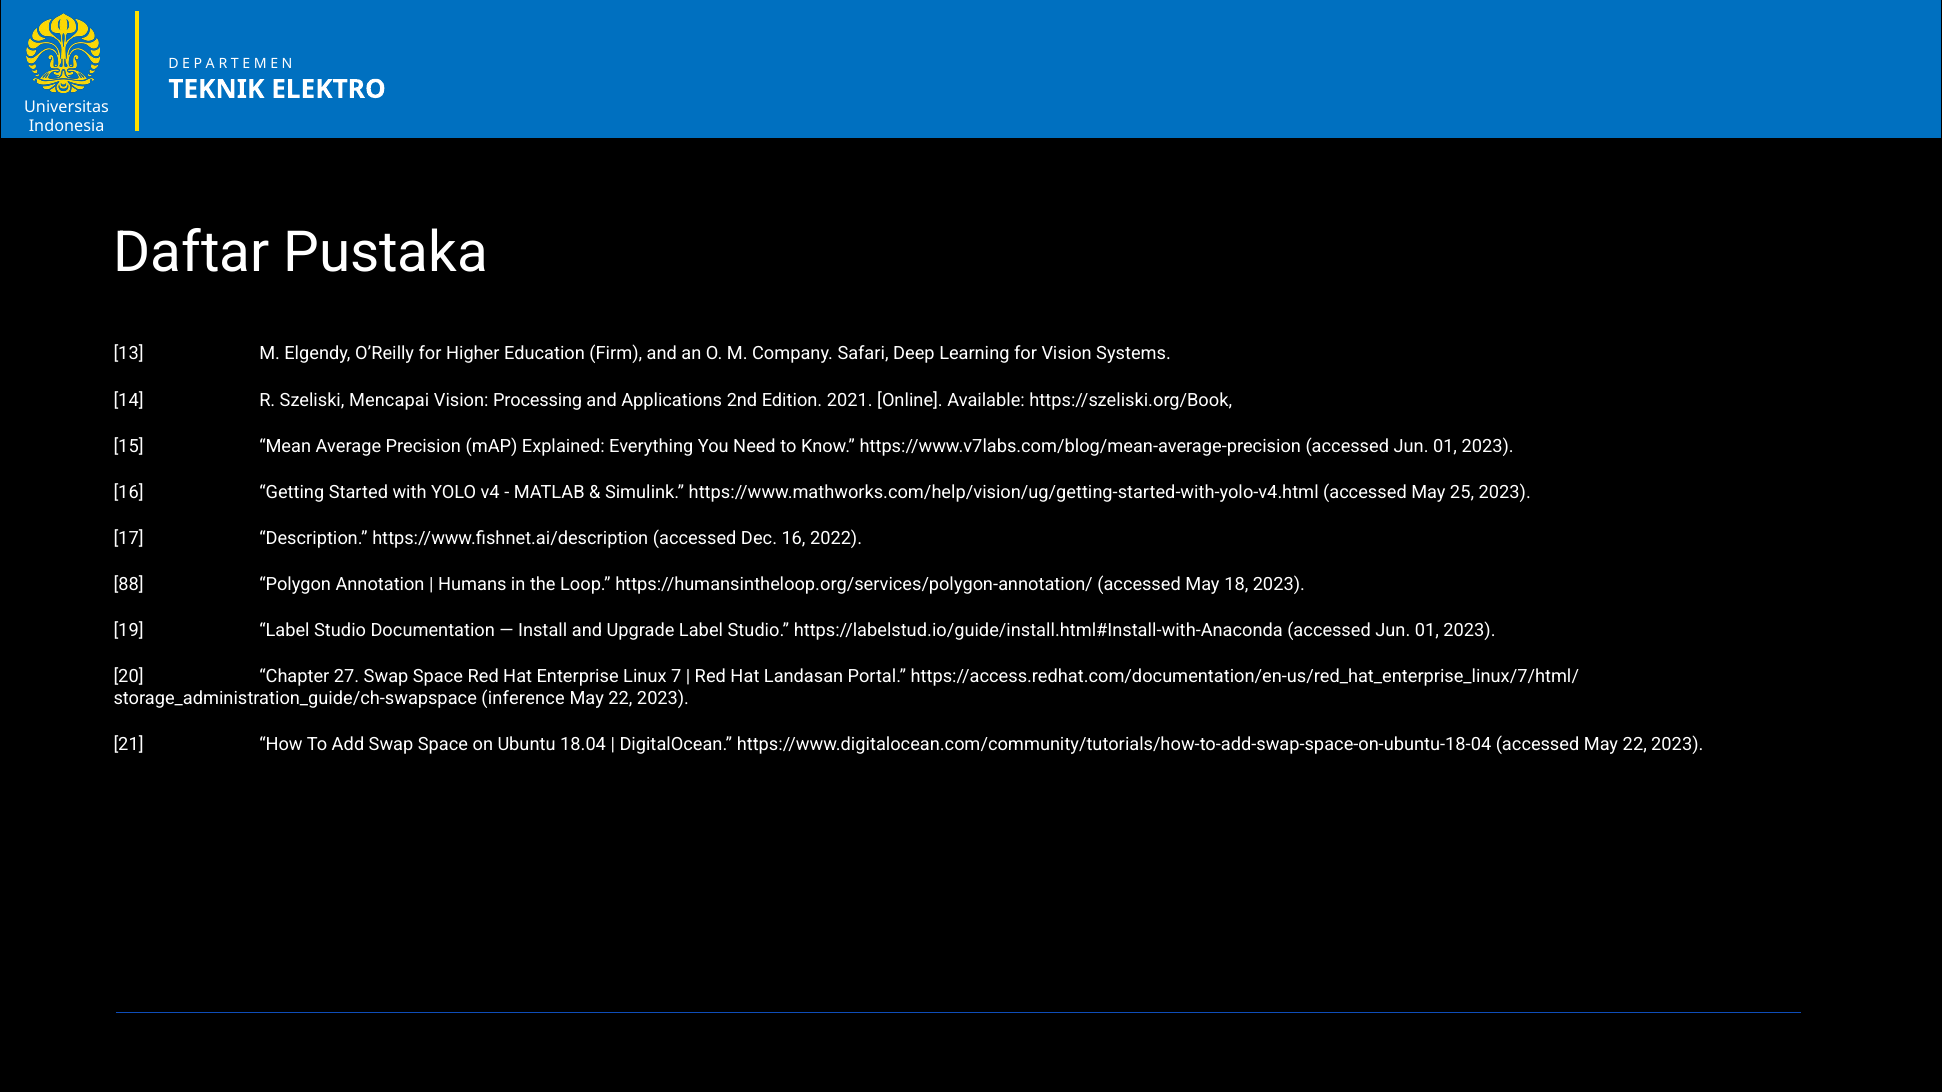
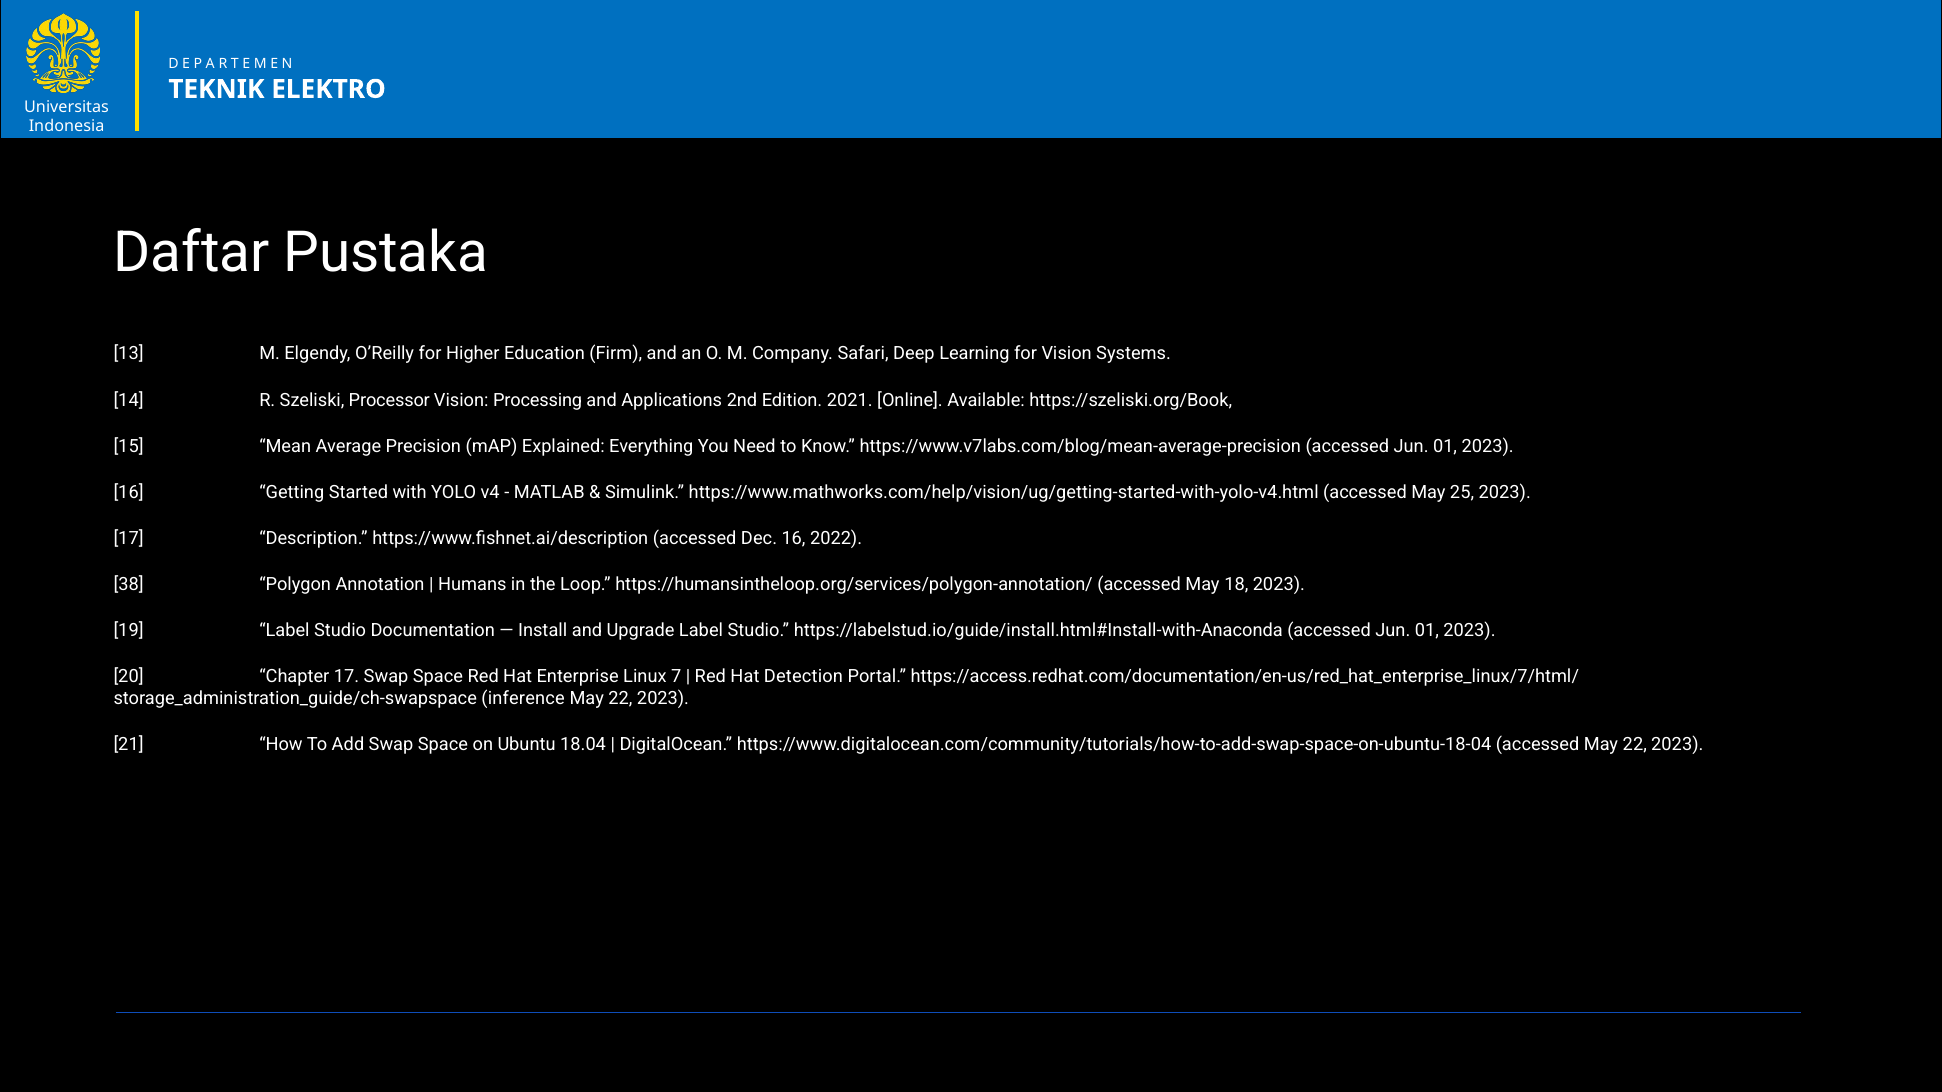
Mencapai: Mencapai -> Processor (389, 400)
88: 88 -> 38 (129, 585)
Chapter 27: 27 -> 17 (347, 677)
Landasan: Landasan -> Detection (803, 677)
